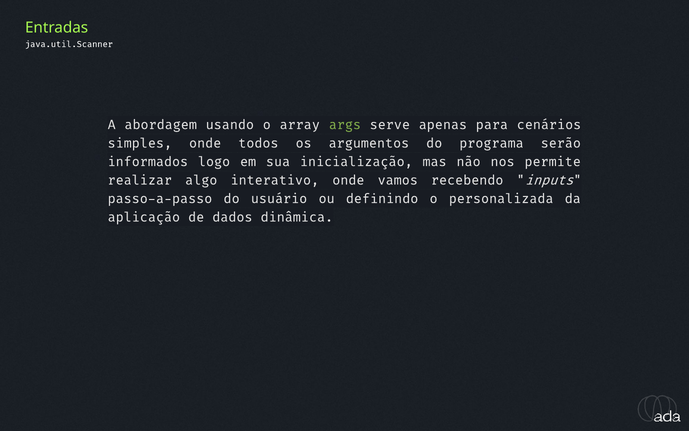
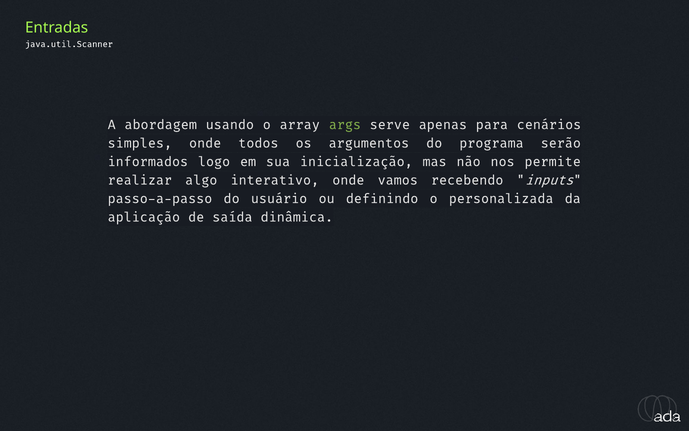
dados: dados -> saída (232, 217)
